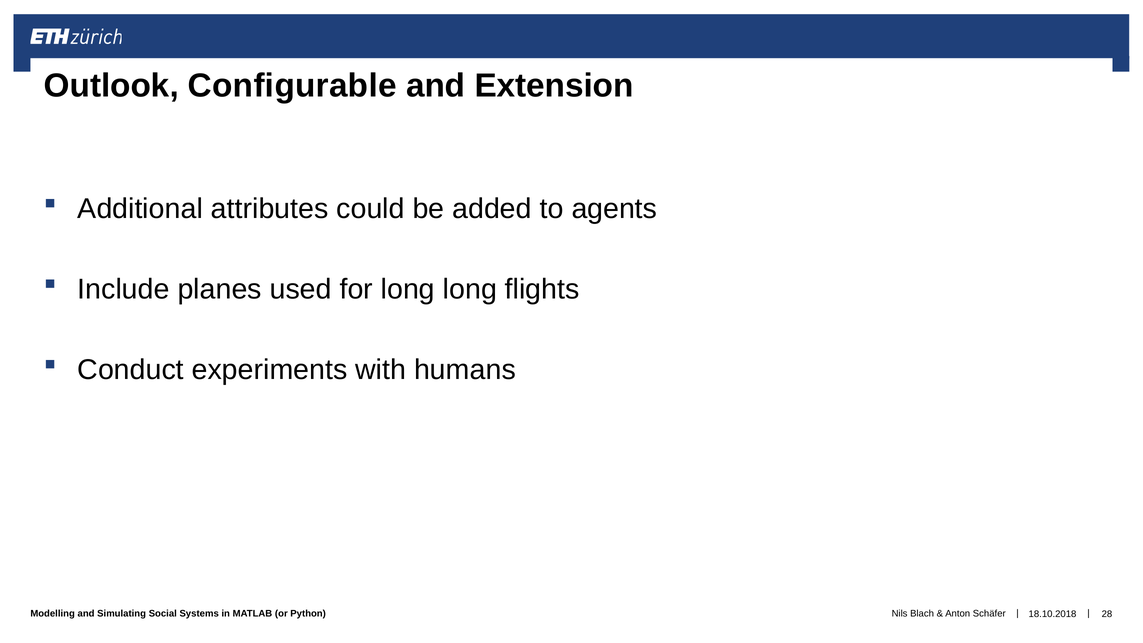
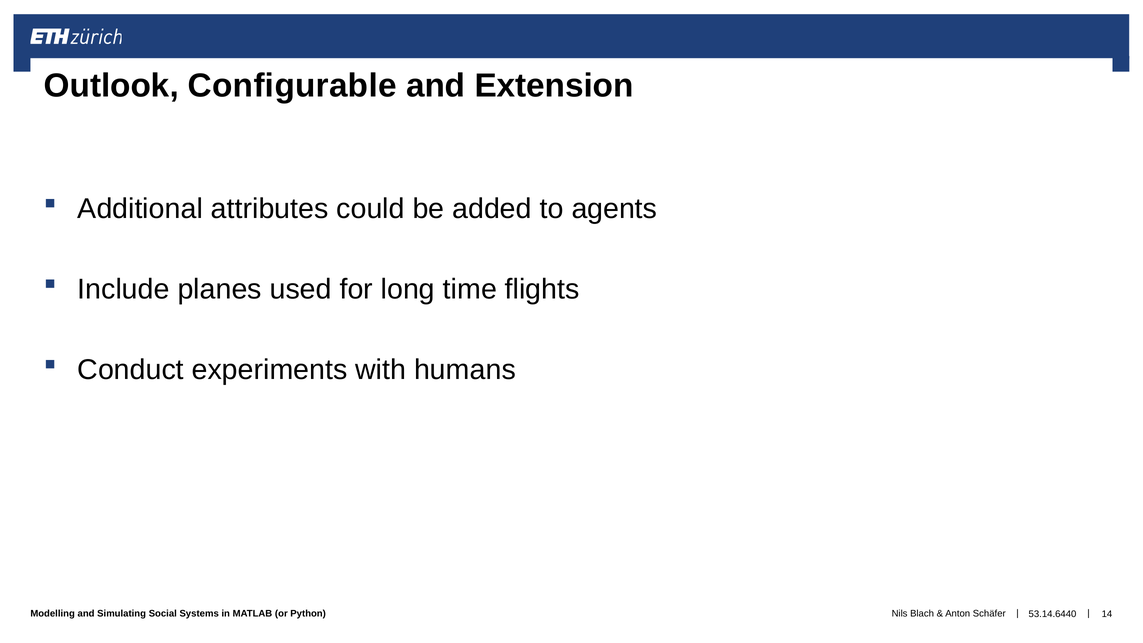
long long: long -> time (470, 289)
28: 28 -> 14 (1107, 614)
18.10.2018: 18.10.2018 -> 53.14.6440 (1053, 614)
